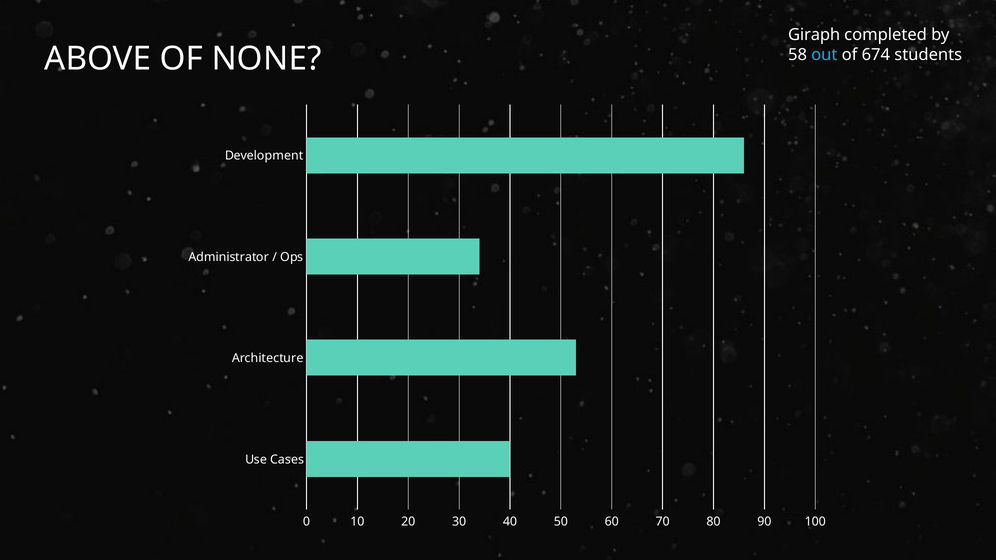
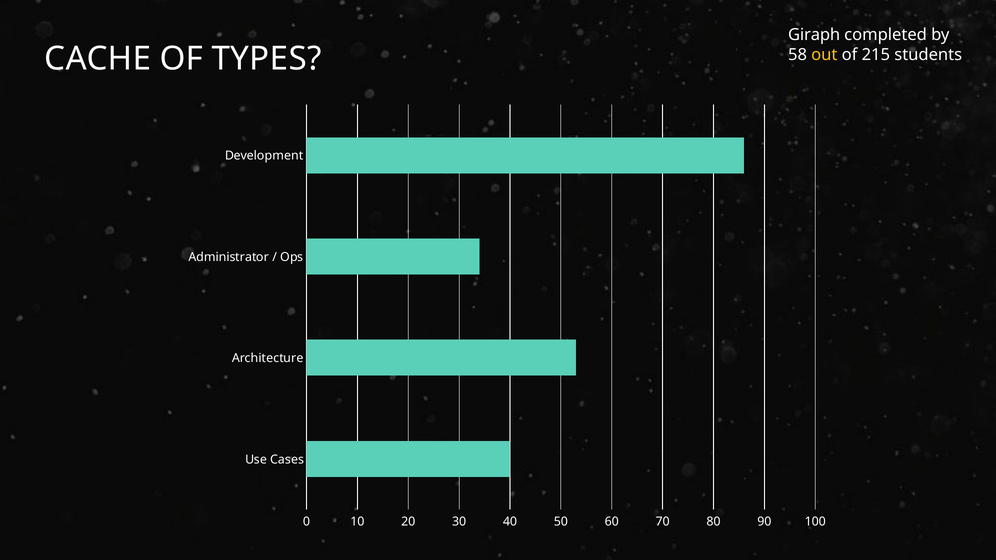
ABOVE: ABOVE -> CACHE (98, 59)
NONE: NONE -> TYPES (267, 59)
out colour: light blue -> yellow (824, 55)
674: 674 -> 215 (876, 55)
